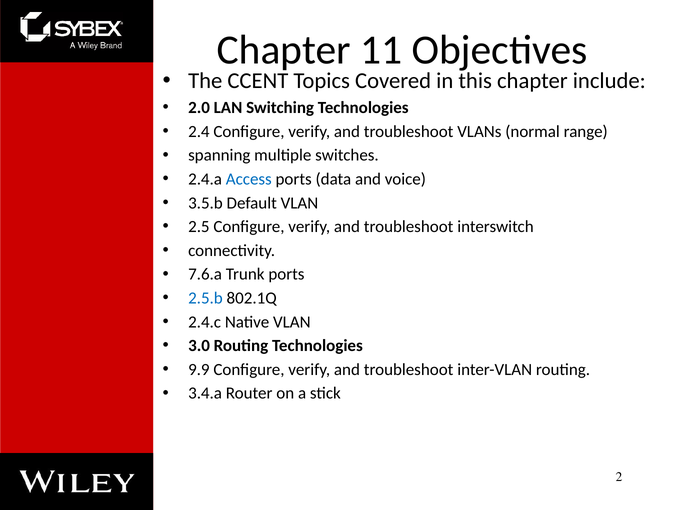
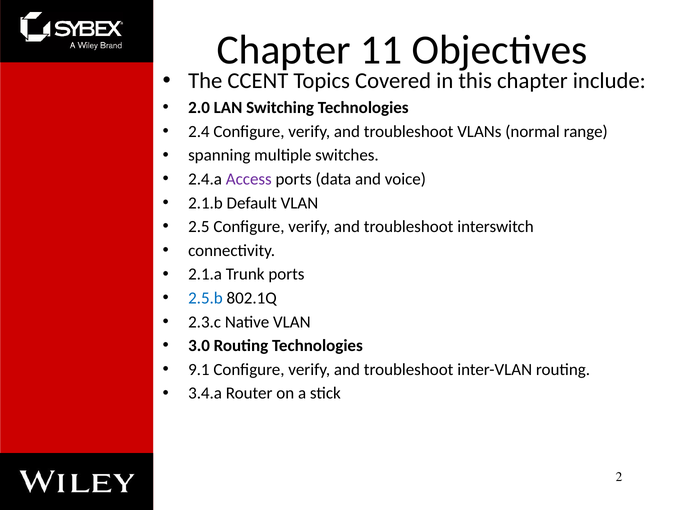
Access colour: blue -> purple (249, 179)
3.5.b: 3.5.b -> 2.1.b (205, 203)
7.6.a: 7.6.a -> 2.1.a (205, 274)
2.4.c: 2.4.c -> 2.3.c (205, 322)
9.9: 9.9 -> 9.1 (199, 370)
